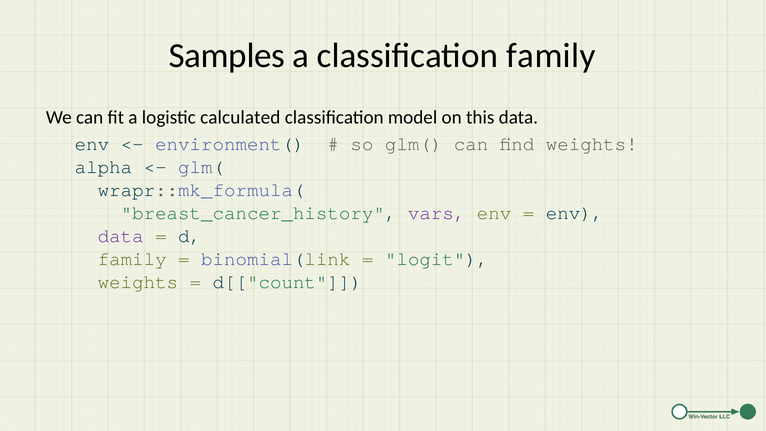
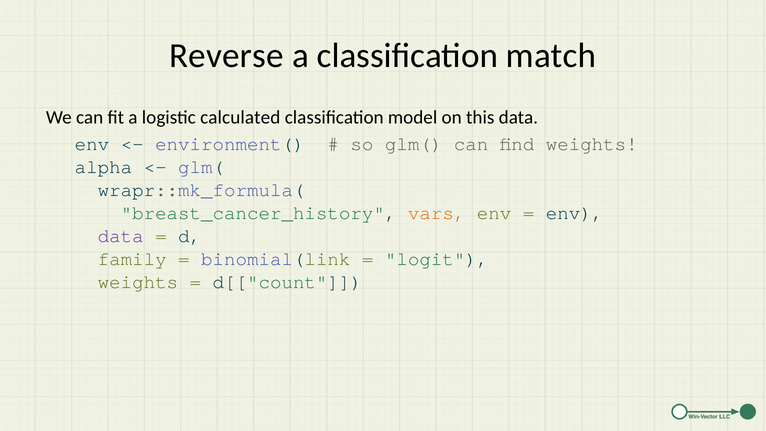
Samples: Samples -> Reverse (227, 56)
classification family: family -> match (551, 56)
vars colour: purple -> orange (437, 213)
